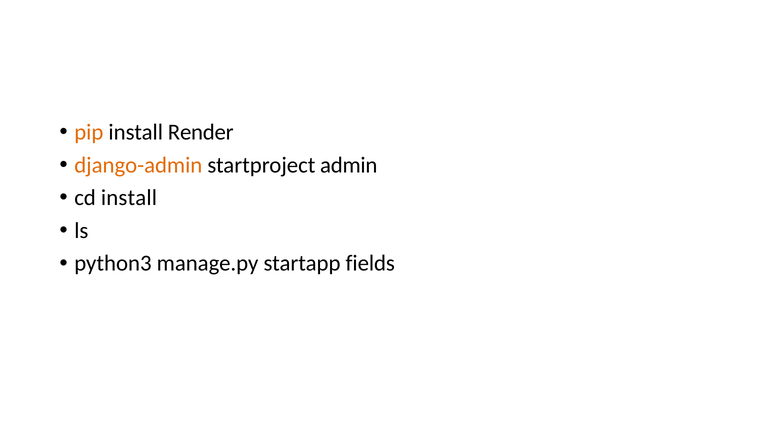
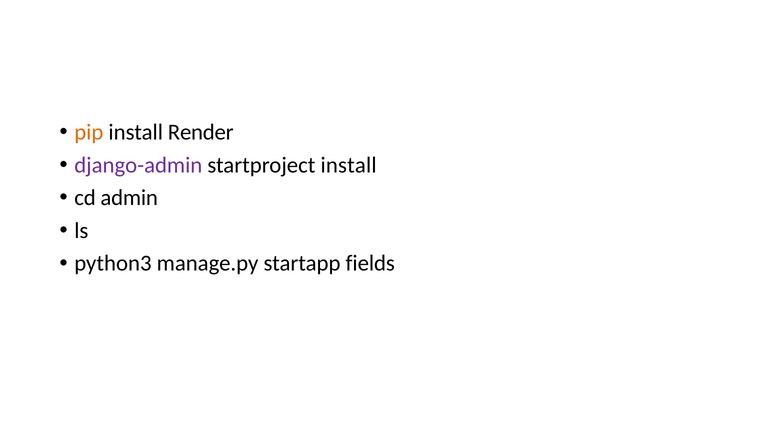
django-admin colour: orange -> purple (138, 165)
startproject admin: admin -> install (349, 165)
cd install: install -> admin (129, 198)
